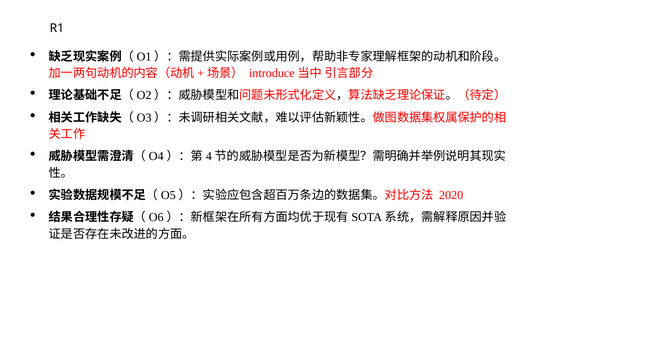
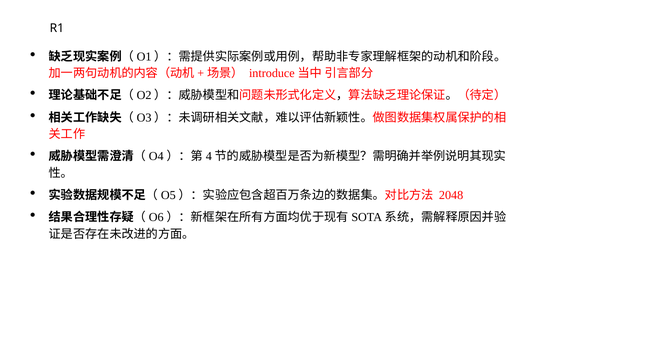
2020: 2020 -> 2048 (451, 195)
